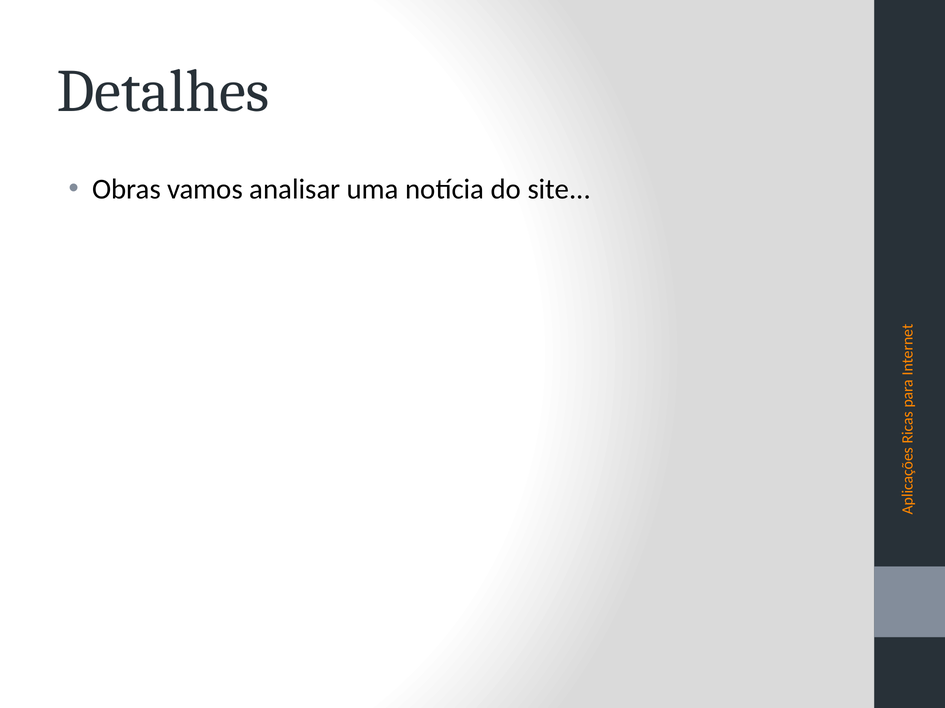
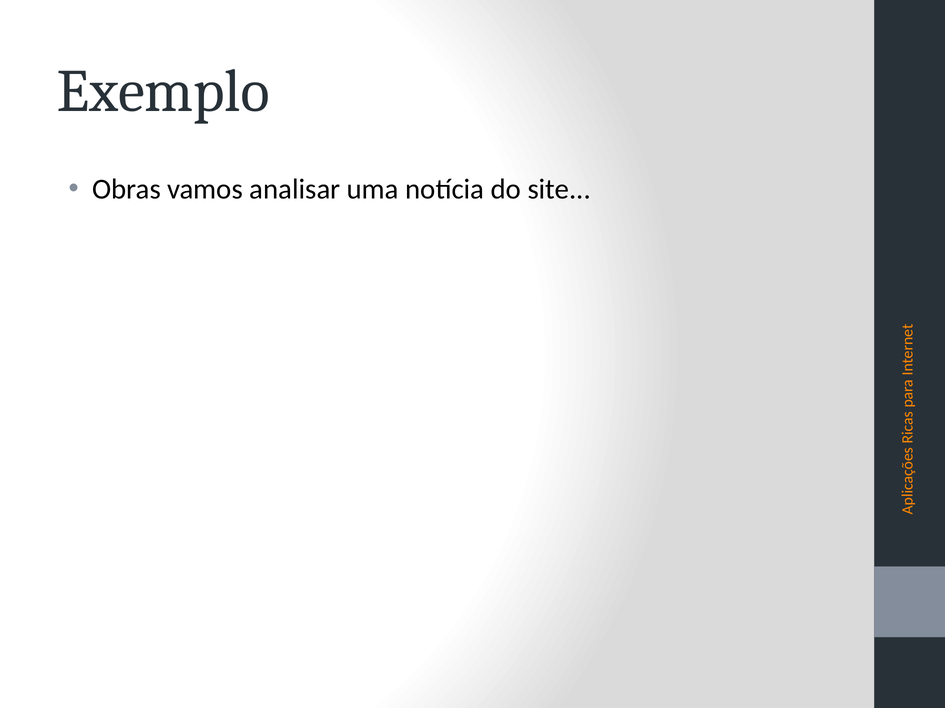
Detalhes: Detalhes -> Exemplo (163, 92)
